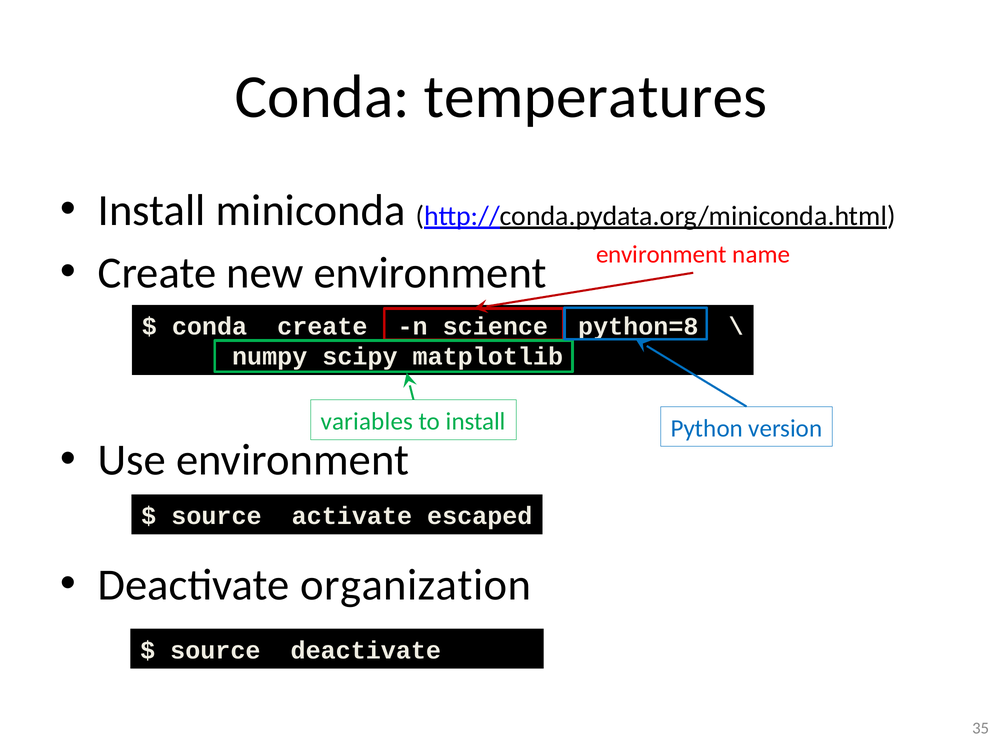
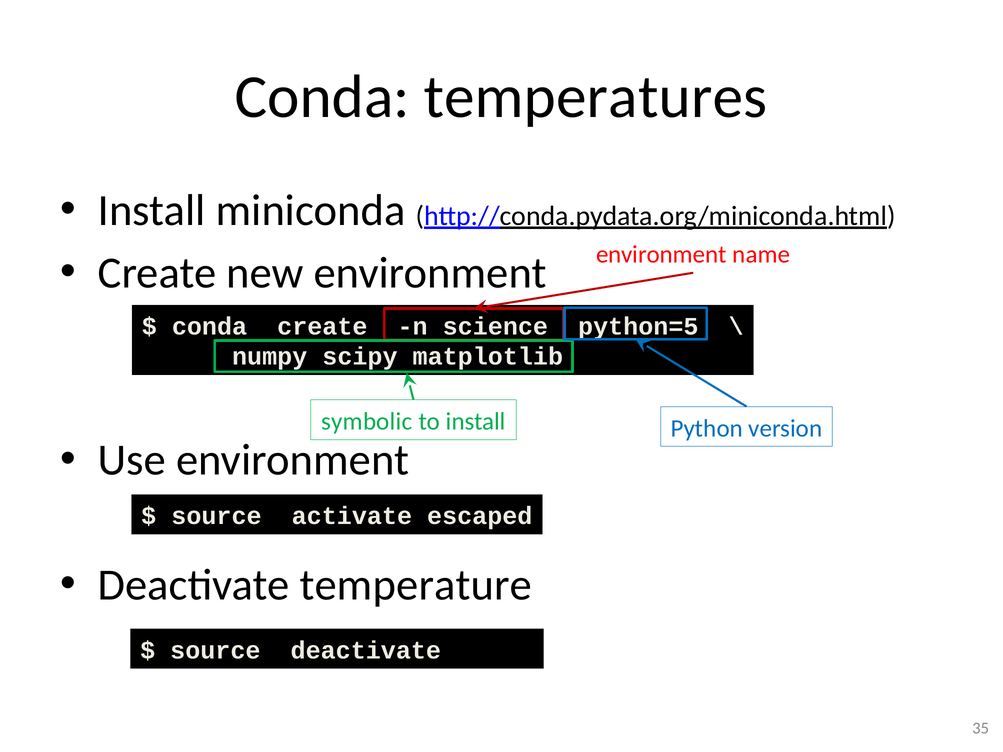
python=8: python=8 -> python=5 (638, 327)
variables: variables -> symbolic (367, 422)
organization: organization -> temperature (416, 585)
